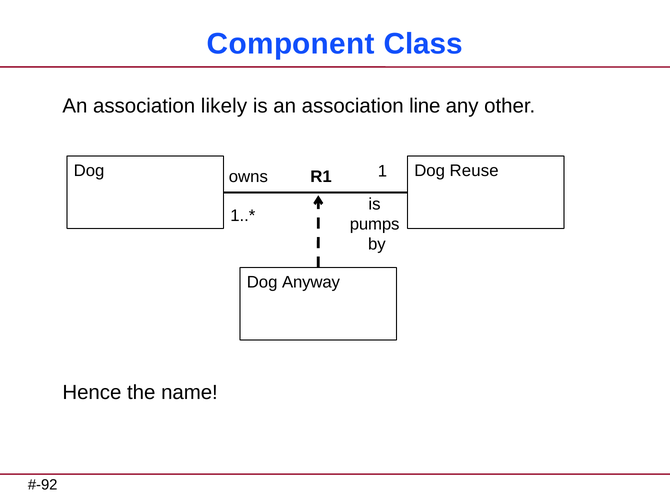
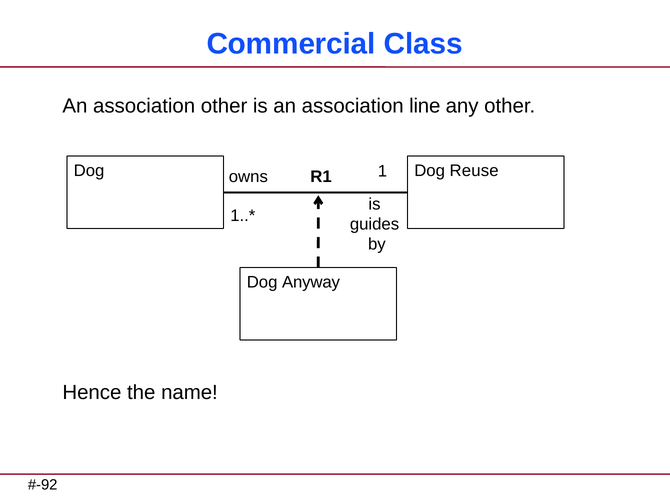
Component: Component -> Commercial (291, 44)
association likely: likely -> other (224, 106)
pumps: pumps -> guides (375, 224)
